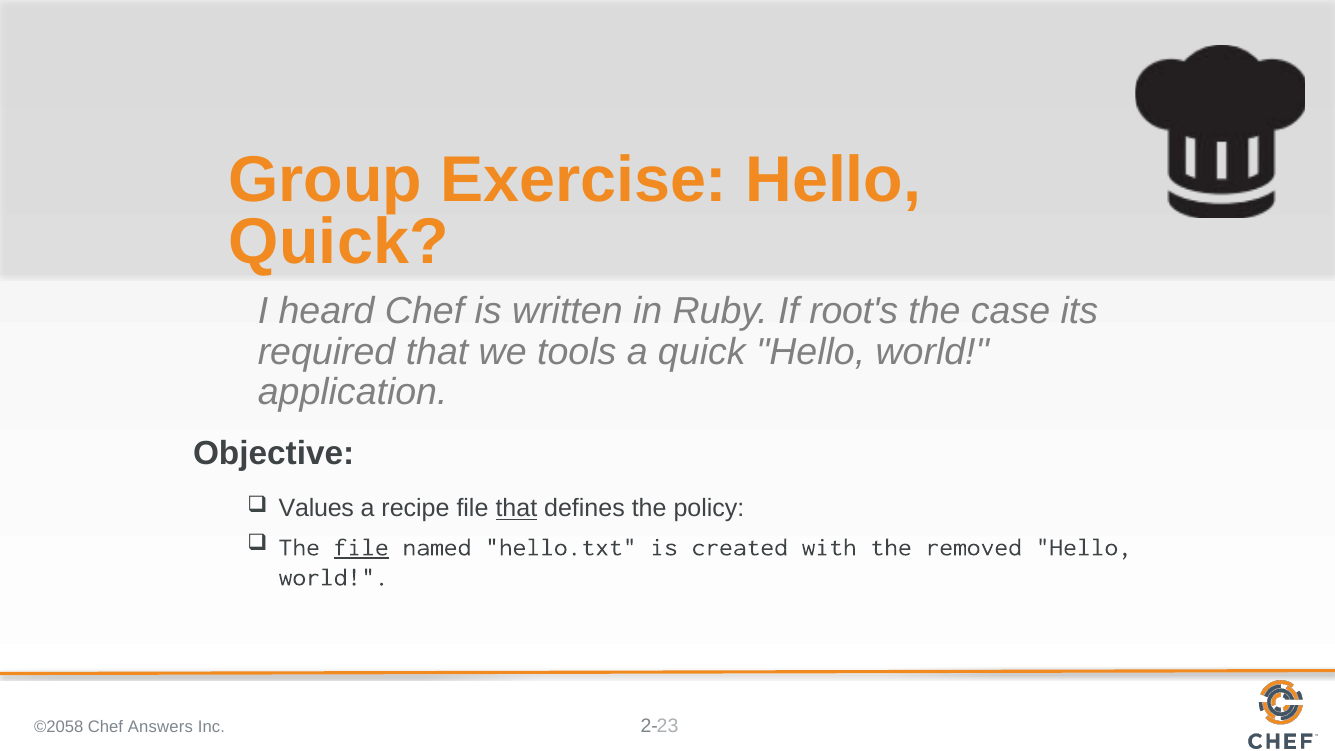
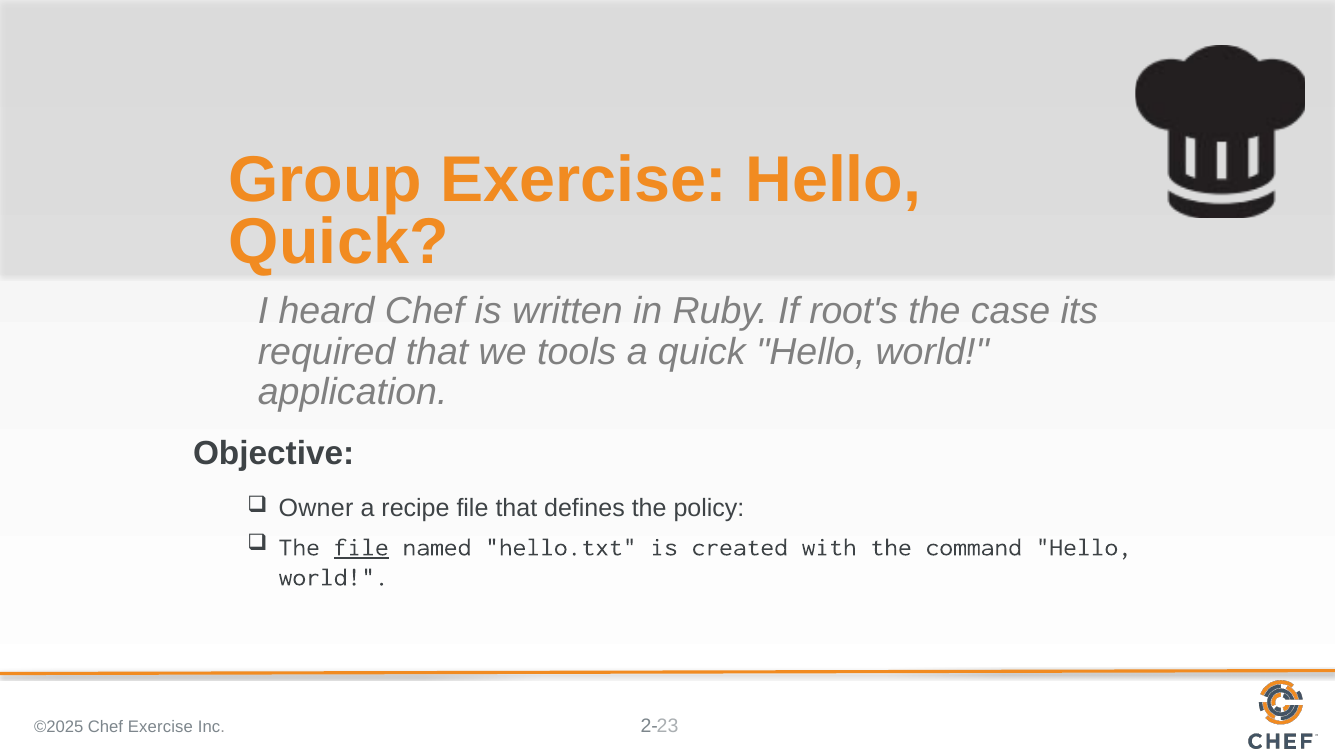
Values: Values -> Owner (316, 509)
that underline: present -> none (516, 509)
removed: removed -> command (974, 547)
©2058: ©2058 -> ©2025 (59, 727)
Chef Answers: Answers -> Exercise (160, 727)
